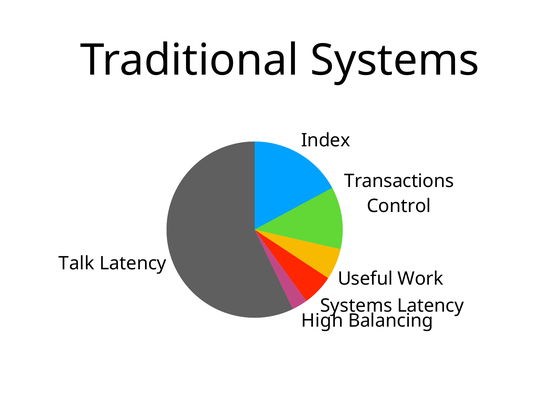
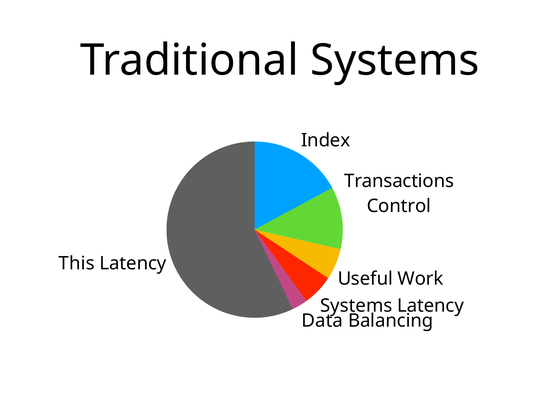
Talk: Talk -> This (77, 263)
High: High -> Data (322, 321)
